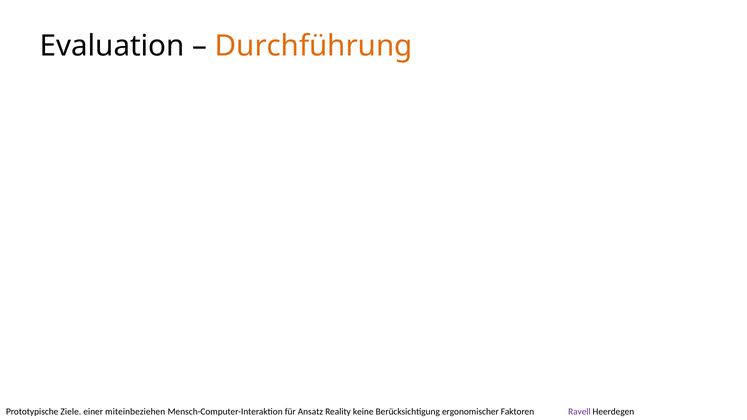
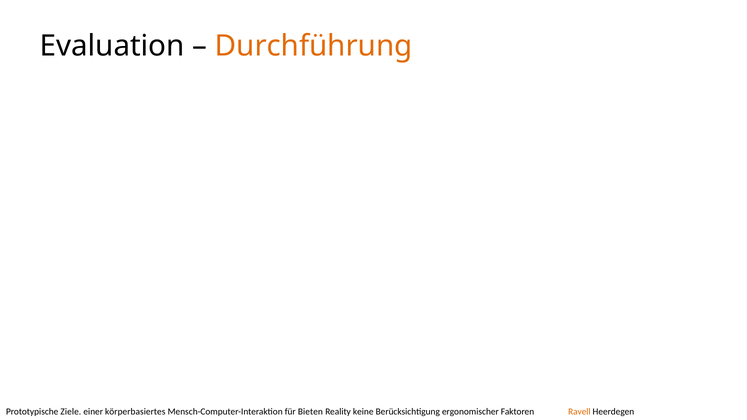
miteinbeziehen: miteinbeziehen -> körperbasiertes (135, 412)
Ansatz: Ansatz -> Bieten (310, 412)
Ravell colour: purple -> orange (579, 412)
